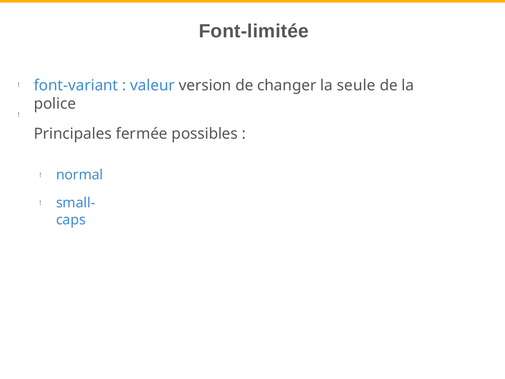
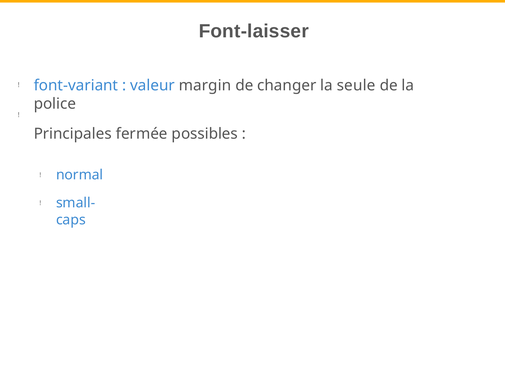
Font-limitée: Font-limitée -> Font-laisser (254, 31)
version: version -> margin (205, 85)
